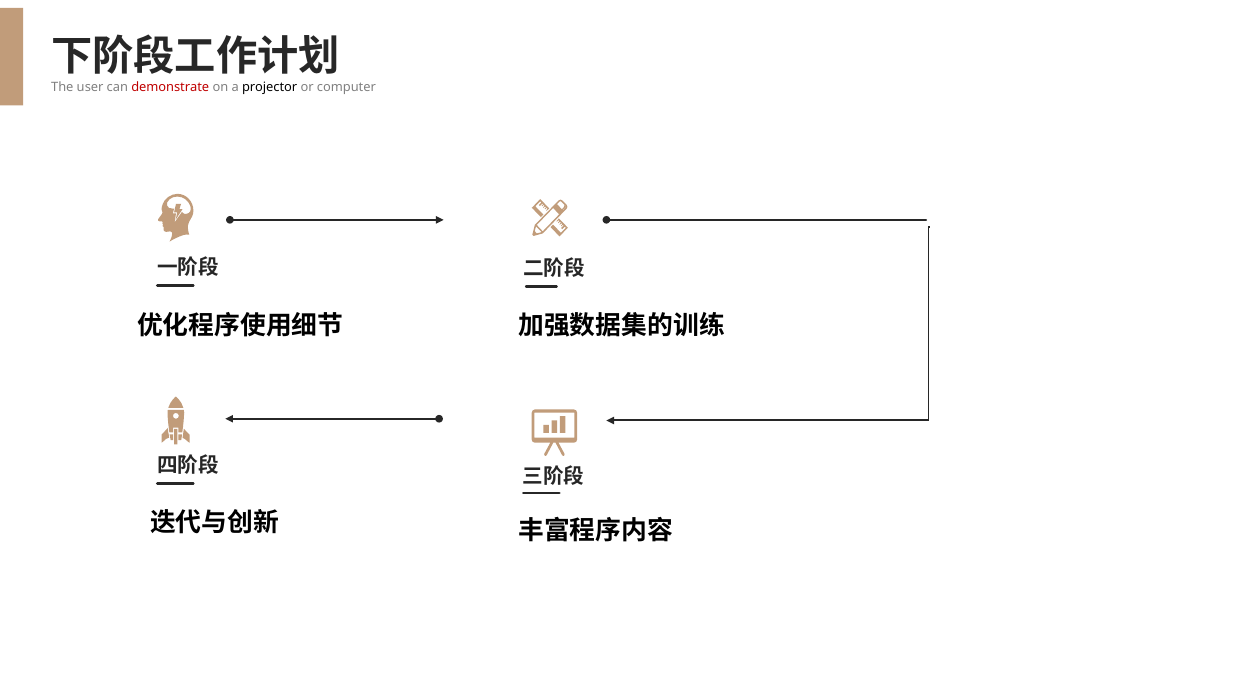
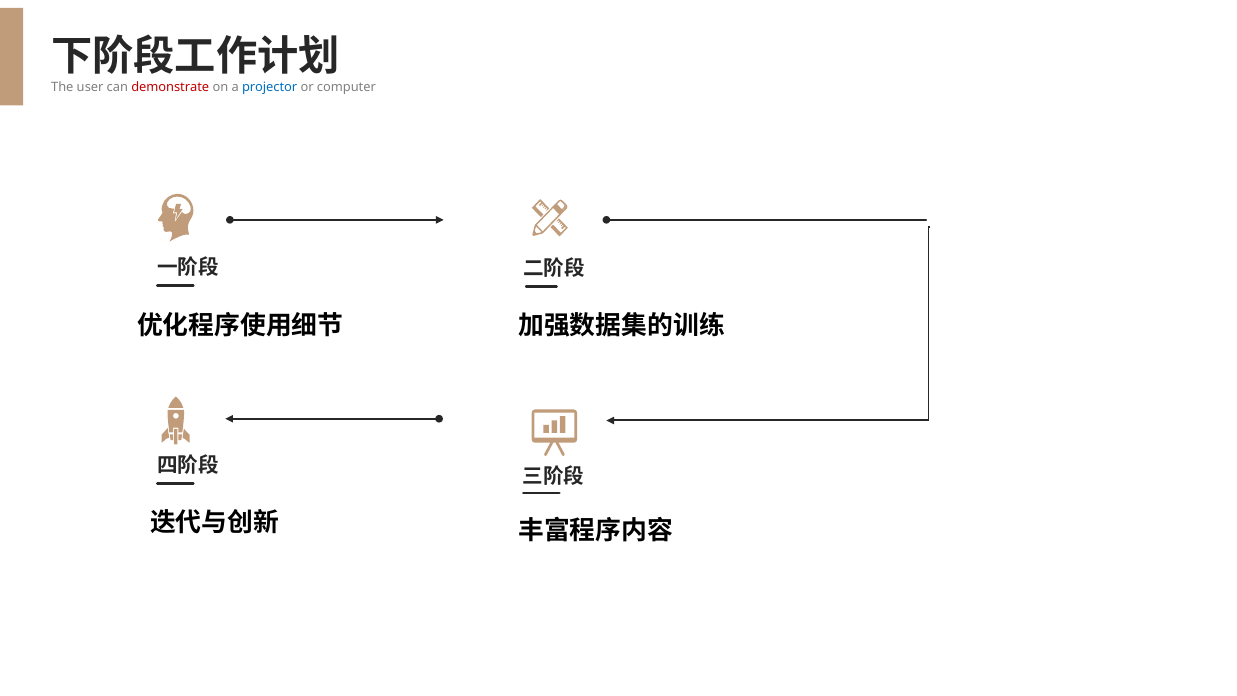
projector colour: black -> blue (270, 87)
